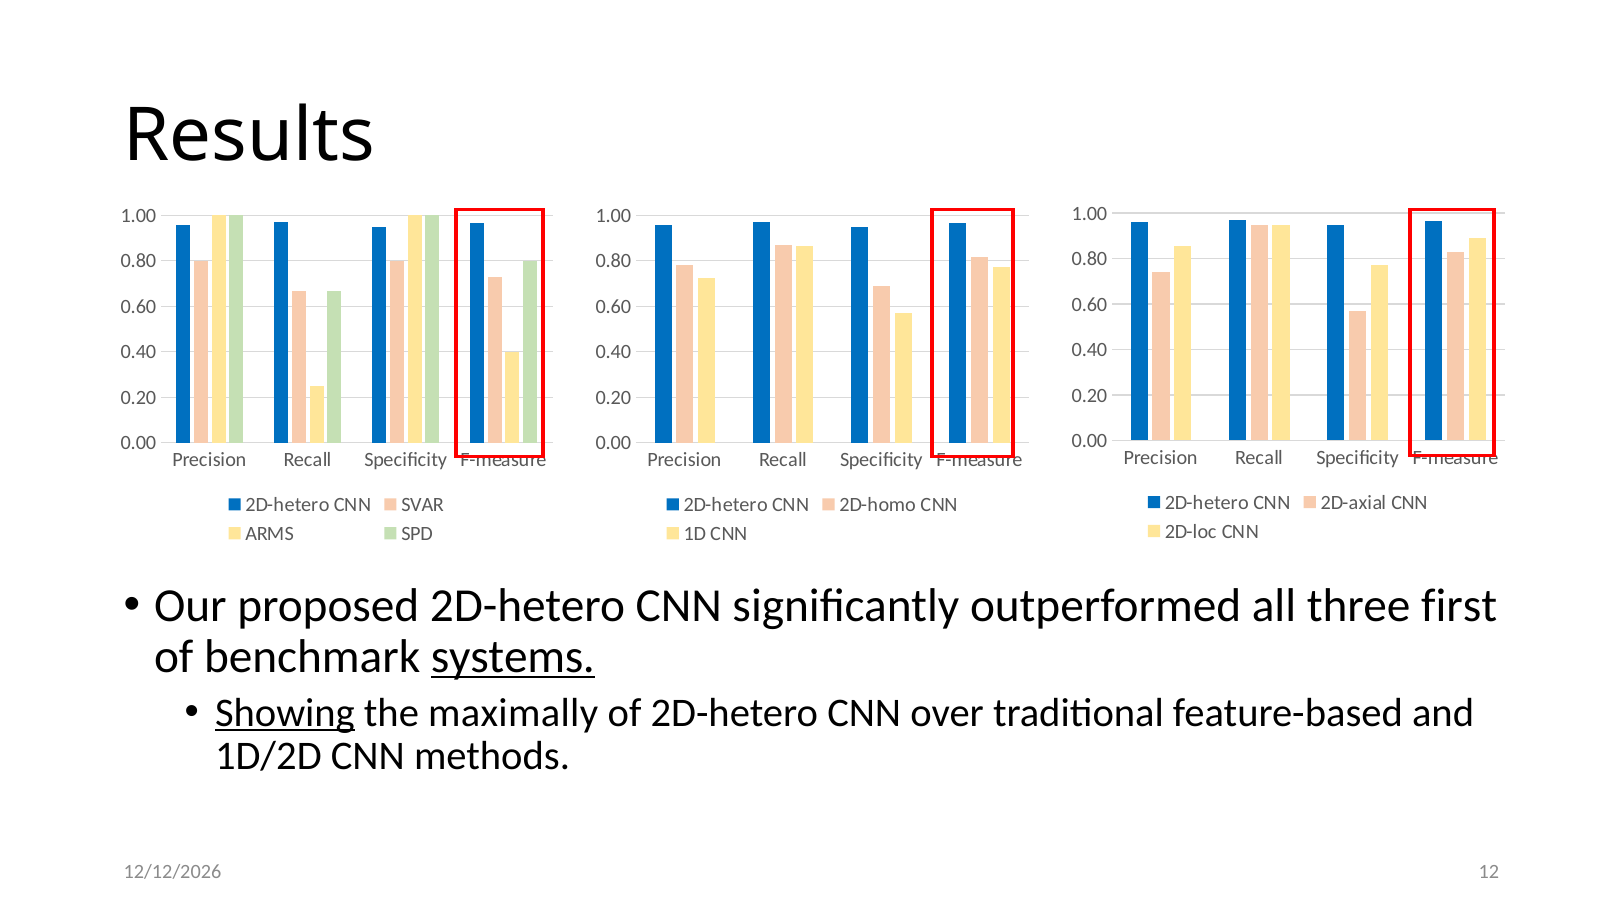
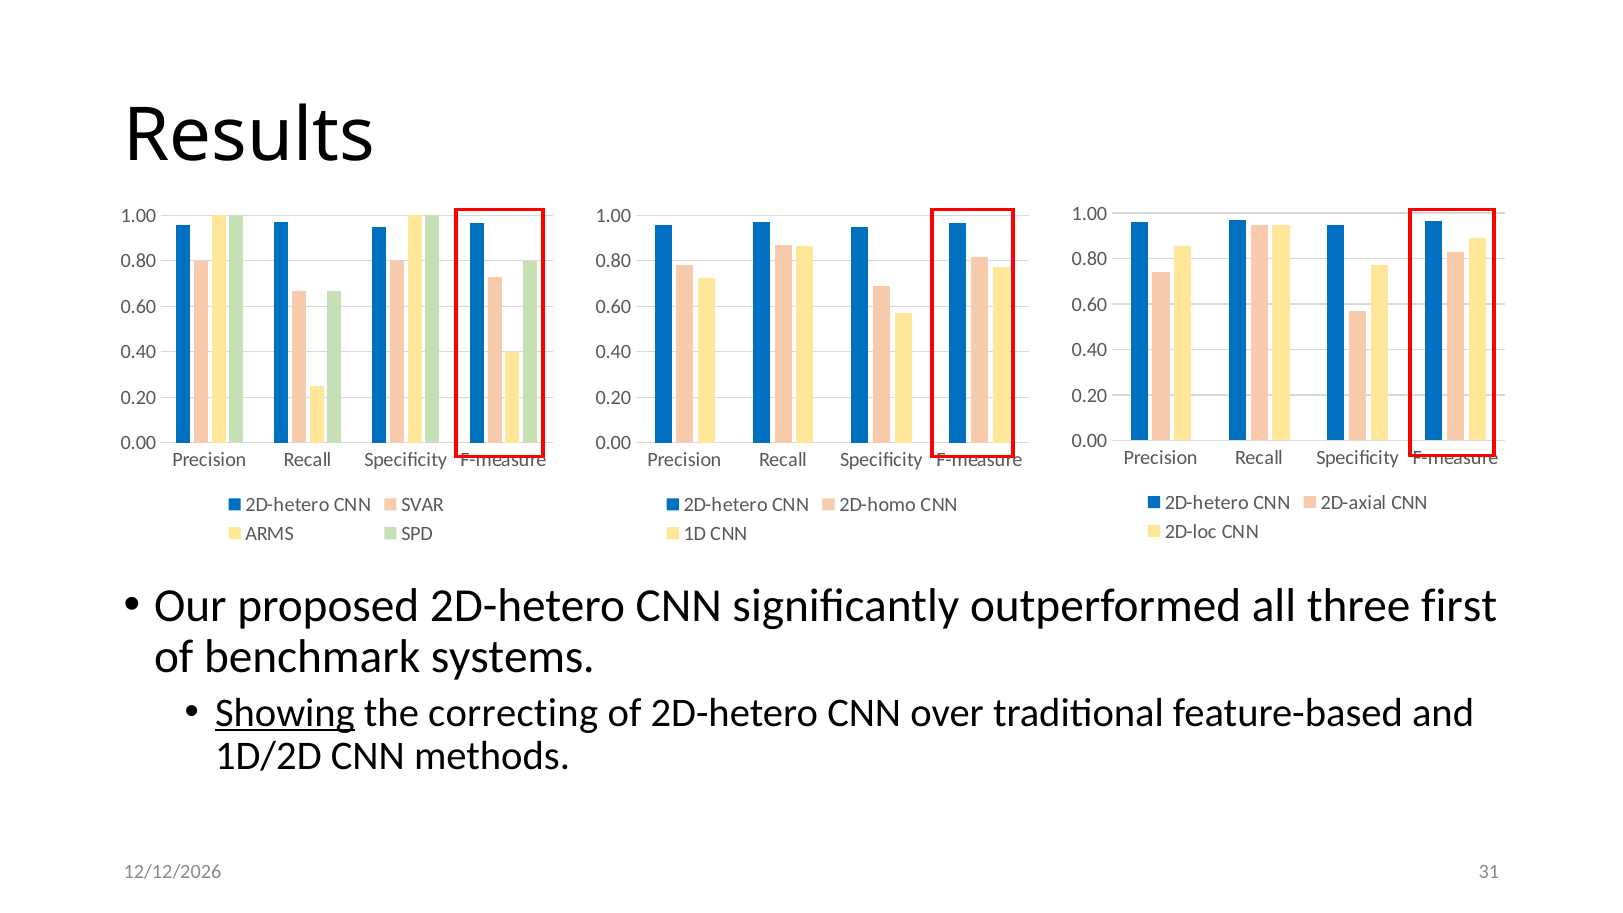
systems underline: present -> none (513, 657)
maximally: maximally -> correcting (513, 713)
12: 12 -> 31 (1489, 872)
